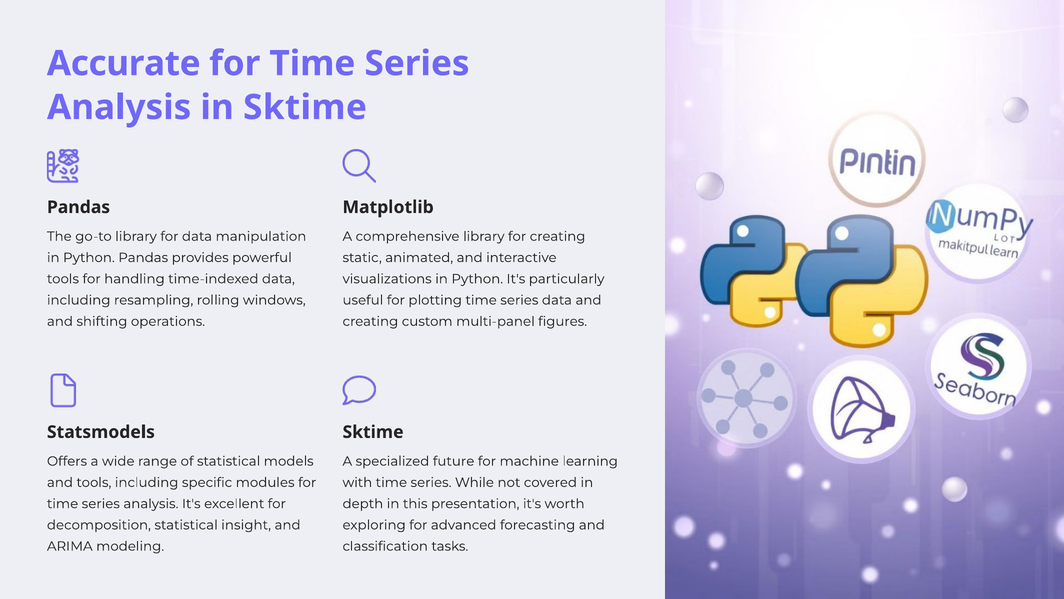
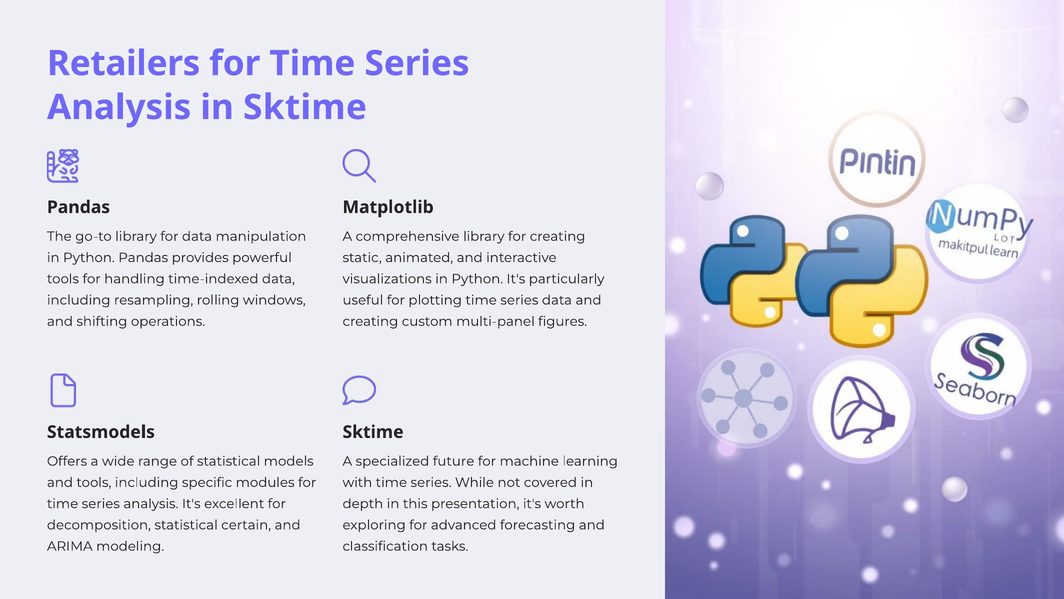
Accurate: Accurate -> Retailers (124, 64)
insight: insight -> certain (246, 525)
